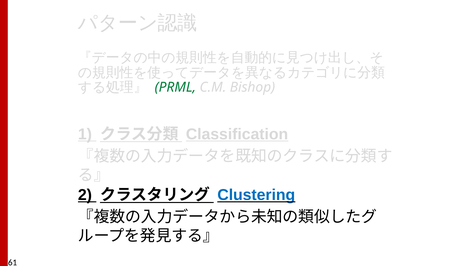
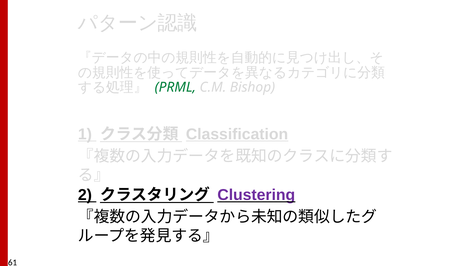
Clustering colour: blue -> purple (256, 195)
